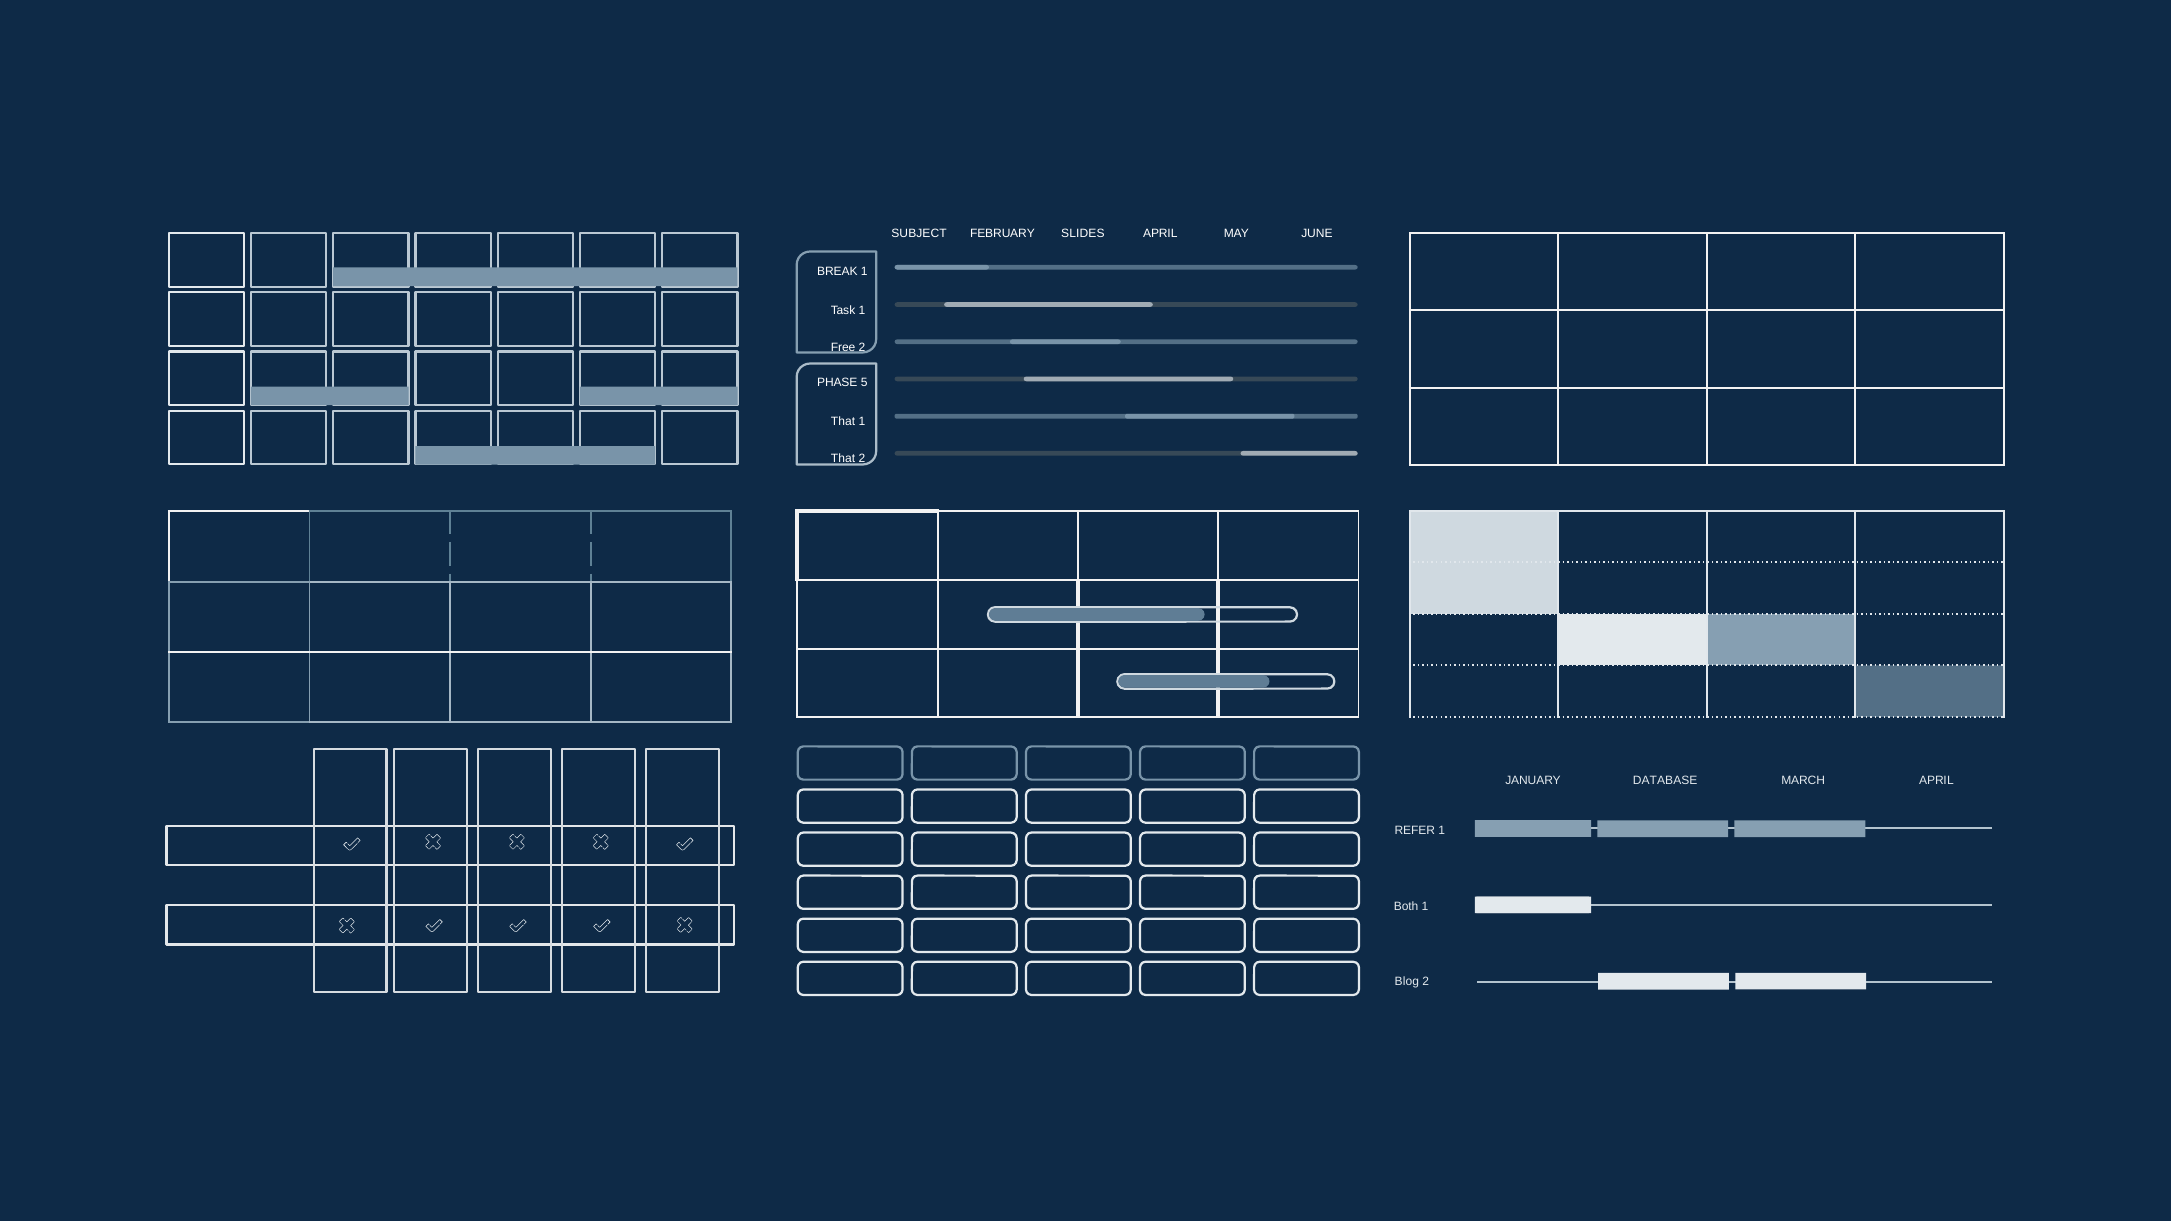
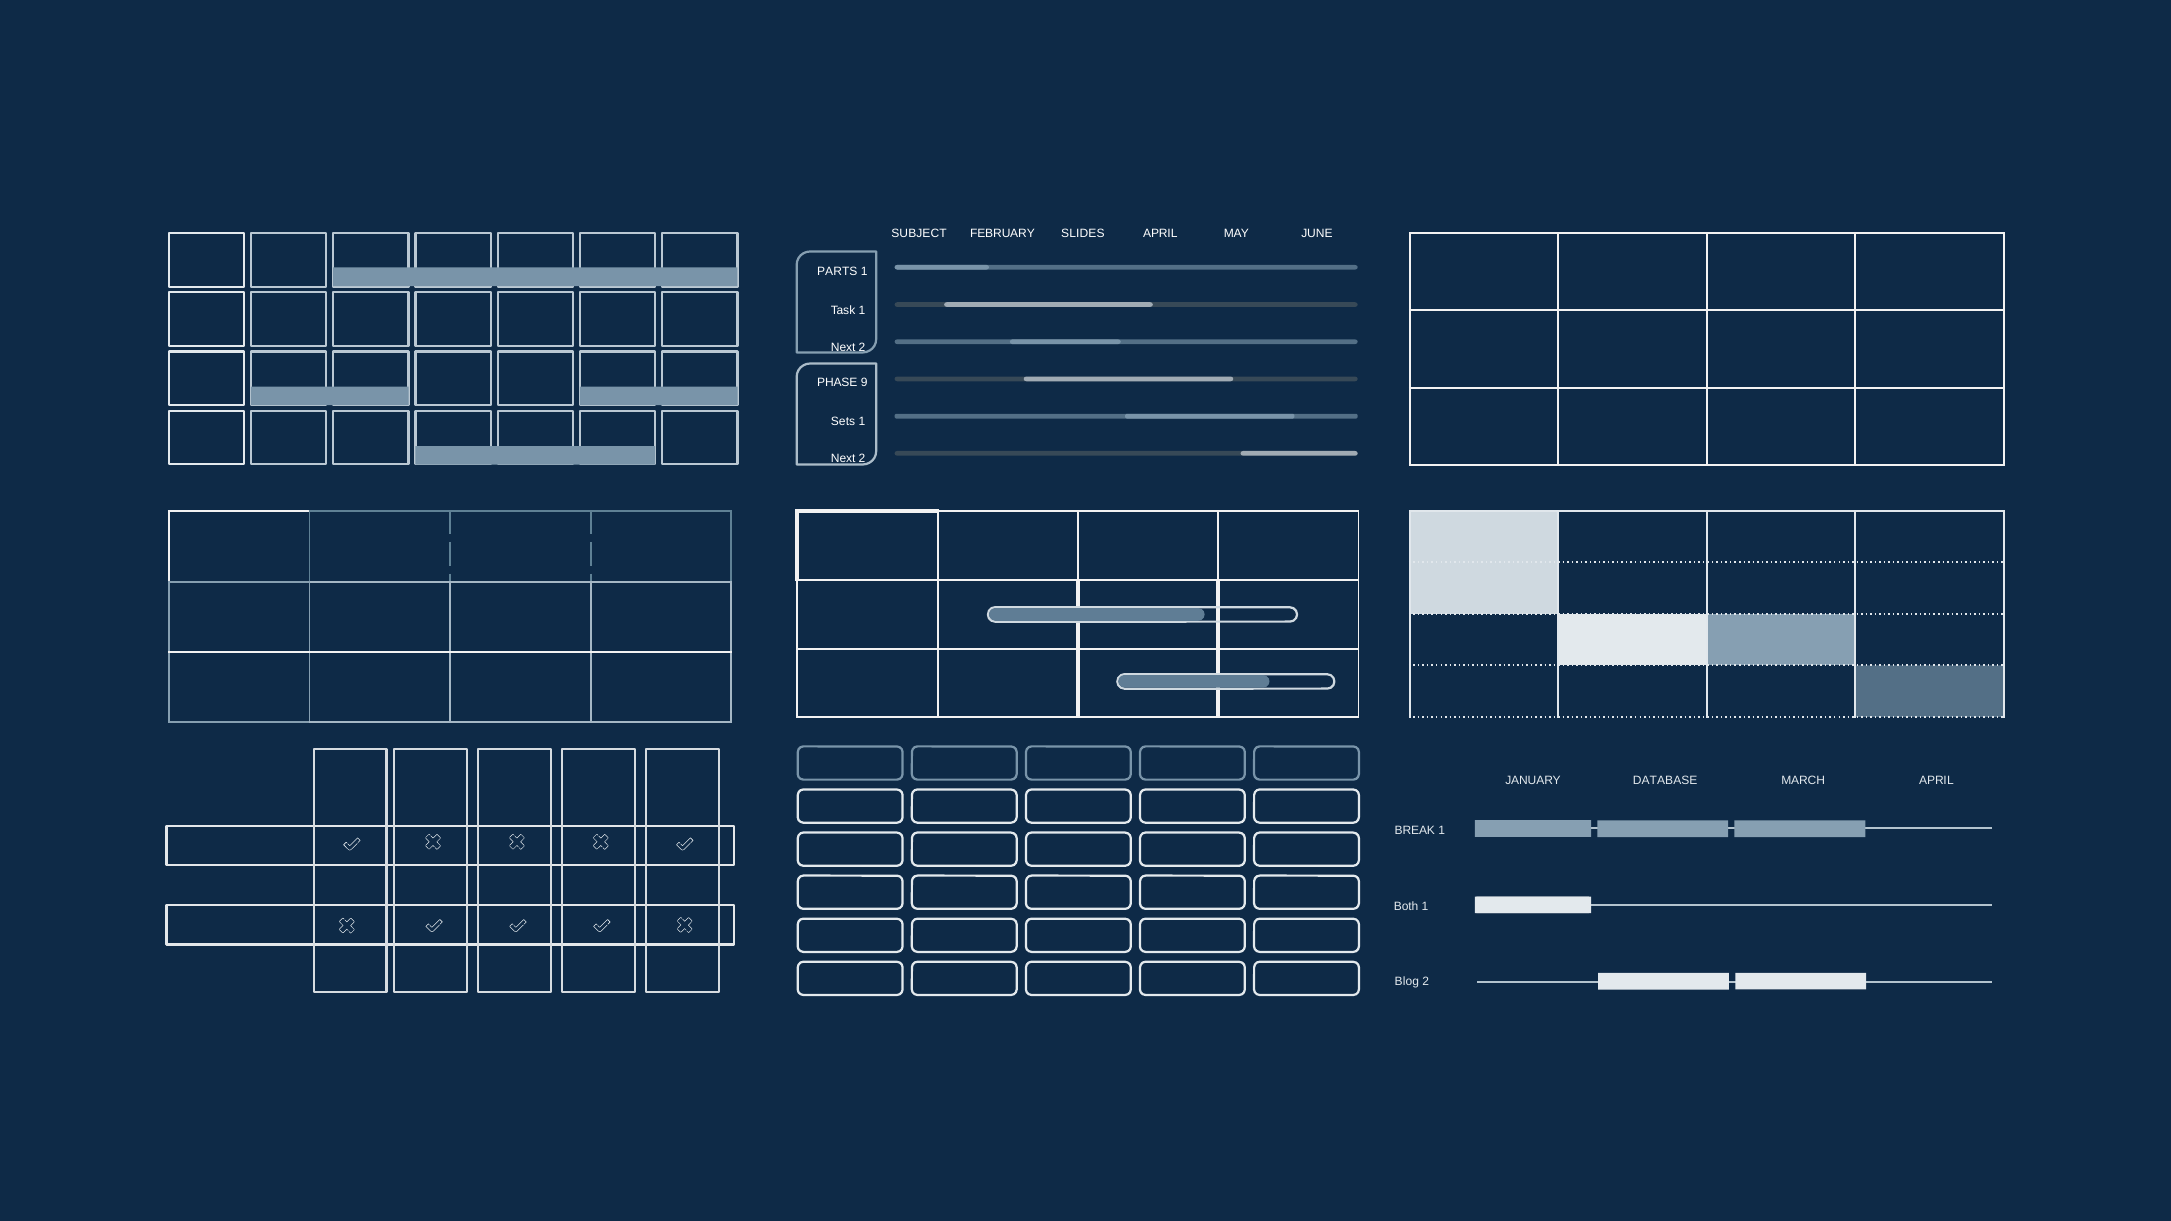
BREAK: BREAK -> PARTS (837, 272)
Free: Free -> Next (843, 347)
5: 5 -> 9 (864, 382)
That: That -> Sets (843, 422)
That: That -> Next (843, 459)
REFER: REFER -> BREAK (1415, 831)
